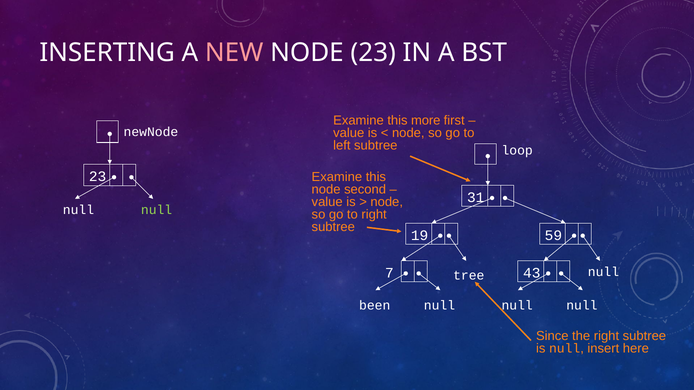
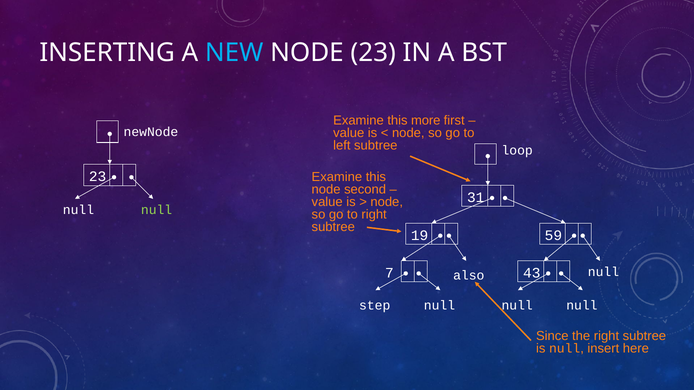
NEW colour: pink -> light blue (234, 53)
tree: tree -> also (469, 276)
been: been -> step (375, 306)
